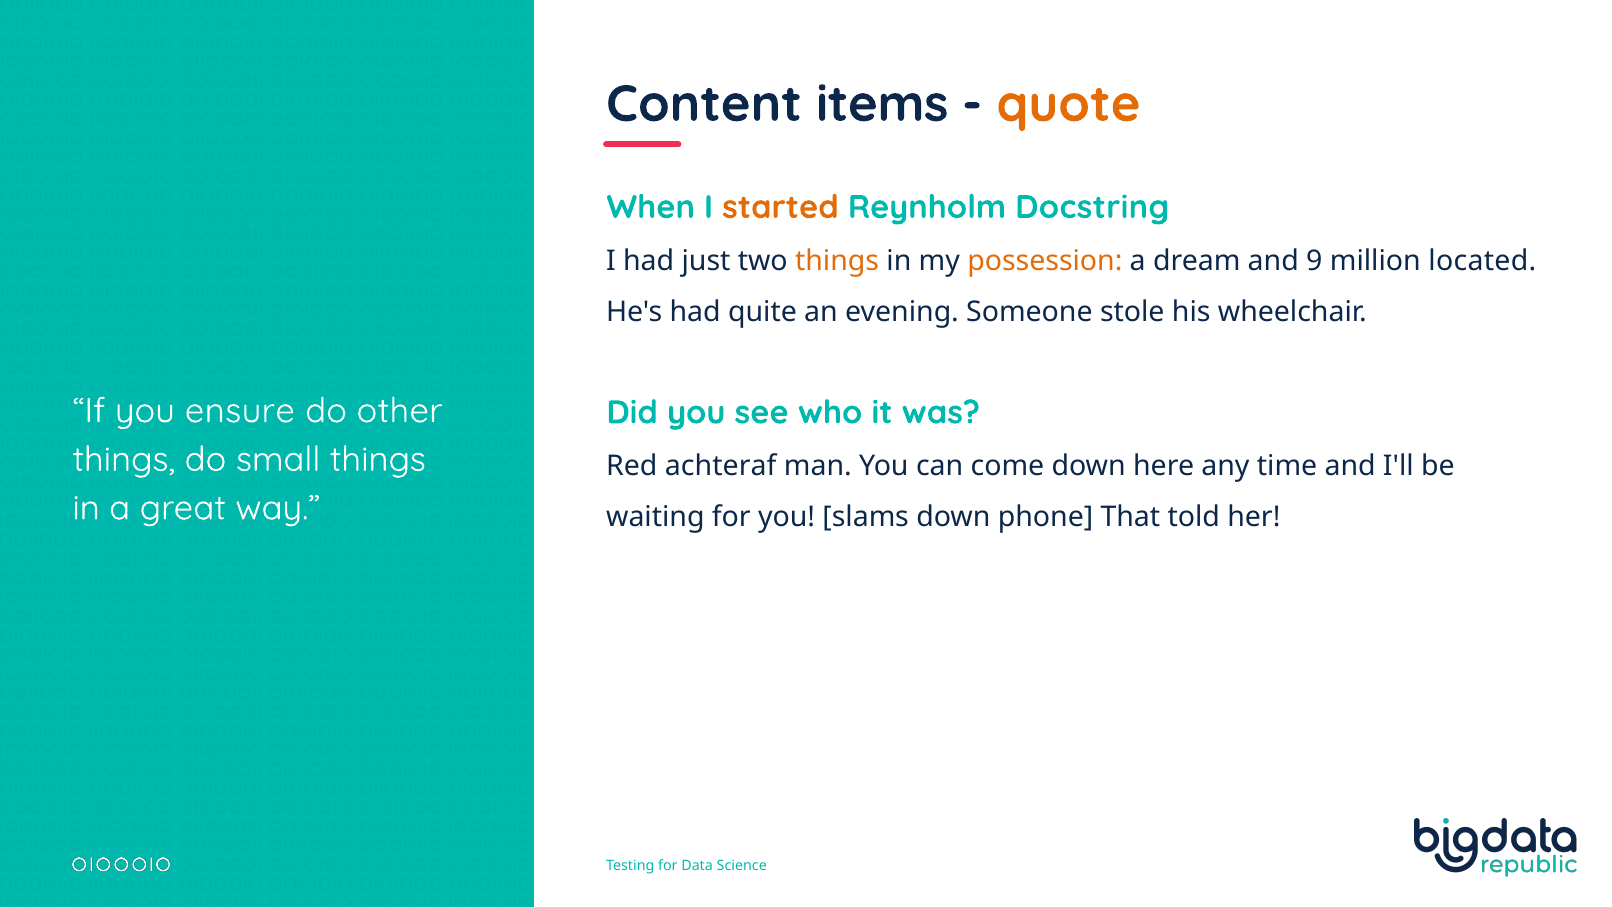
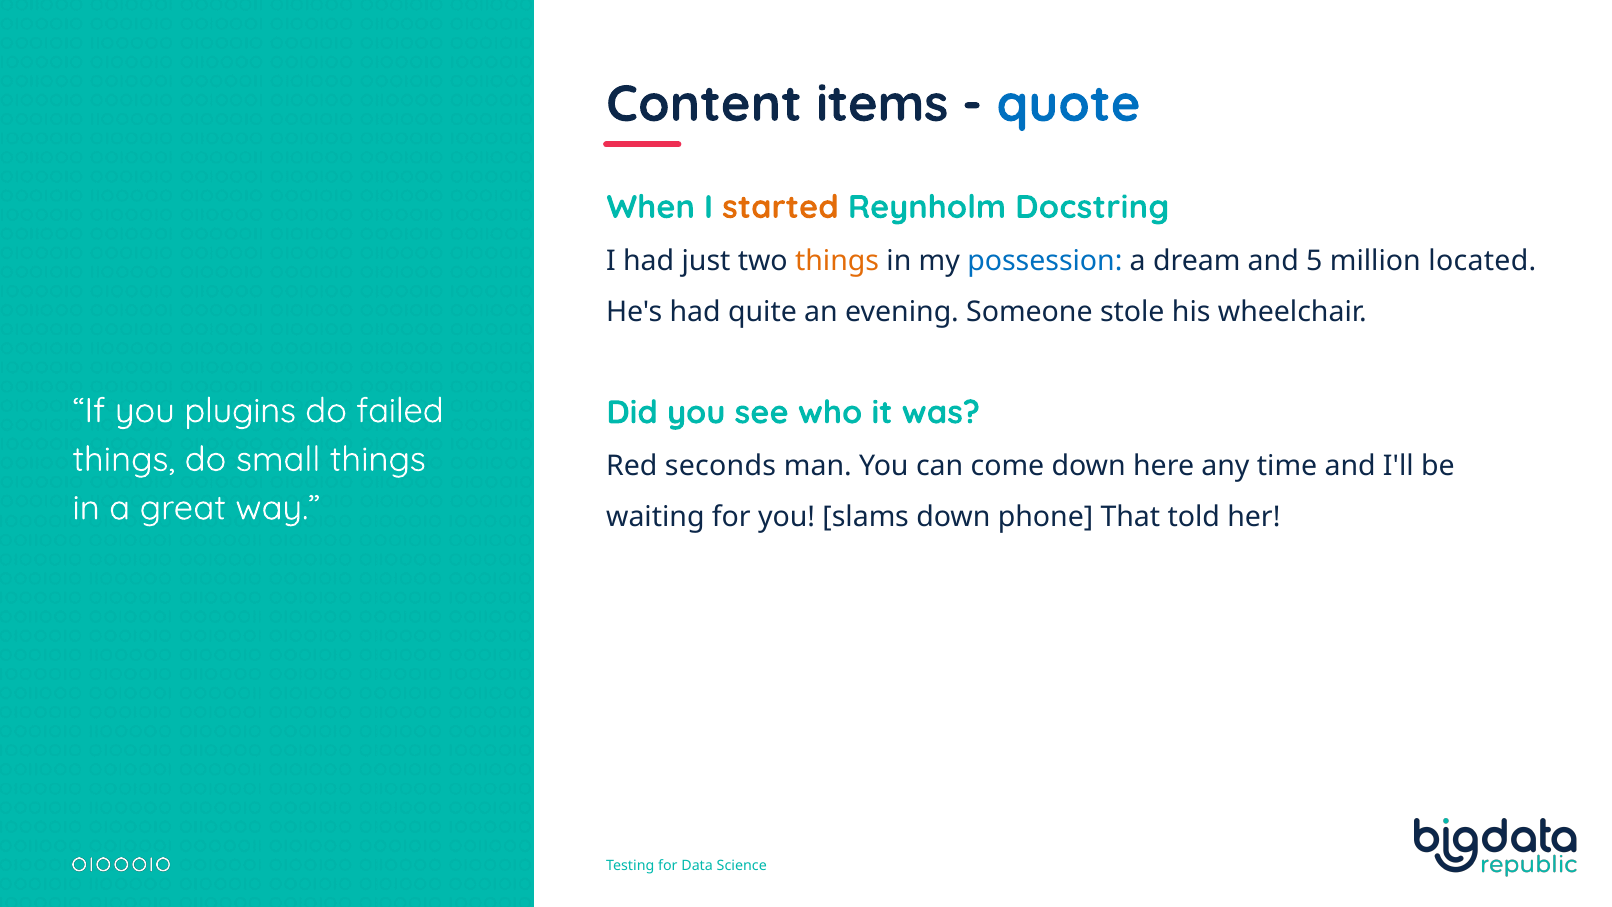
quote colour: orange -> blue (1069, 104)
possession colour: orange -> blue (1045, 261)
9: 9 -> 5 (1314, 261)
ensure: ensure -> plugins (240, 411)
other: other -> failed (400, 411)
achteraf: achteraf -> seconds (721, 466)
